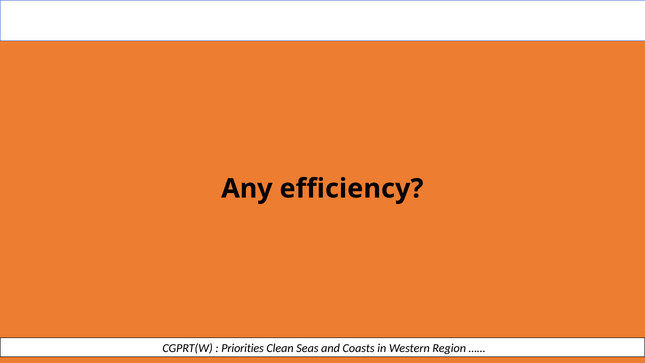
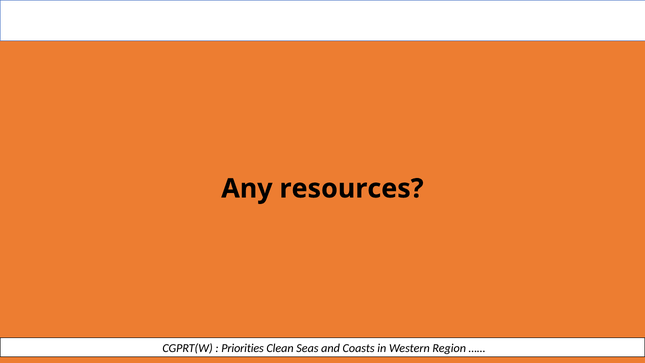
efficiency: efficiency -> resources (352, 189)
